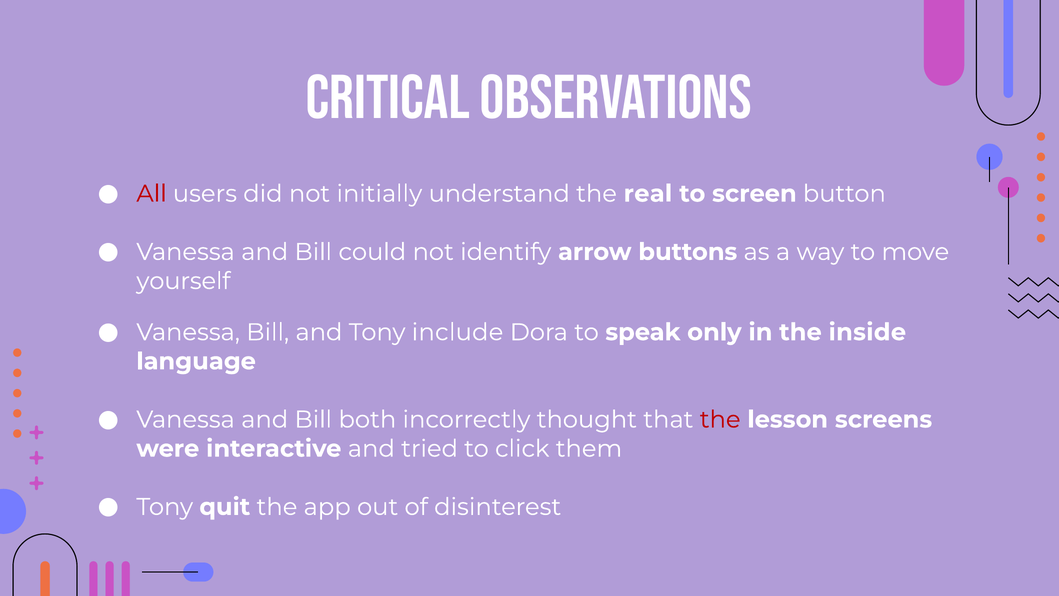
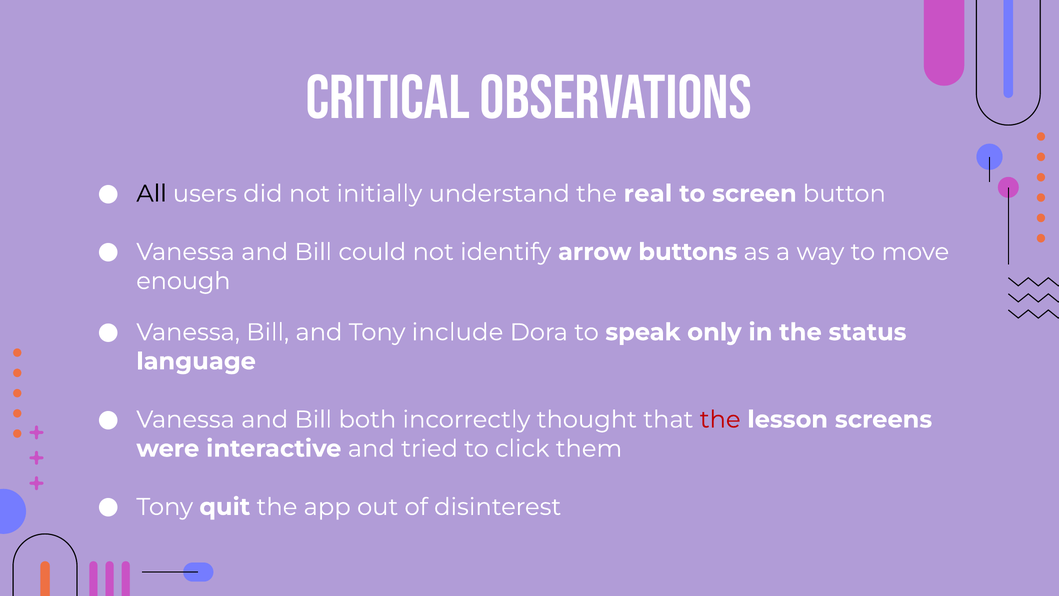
All colour: red -> black (152, 194)
yourself: yourself -> enough (183, 281)
inside: inside -> status (868, 332)
